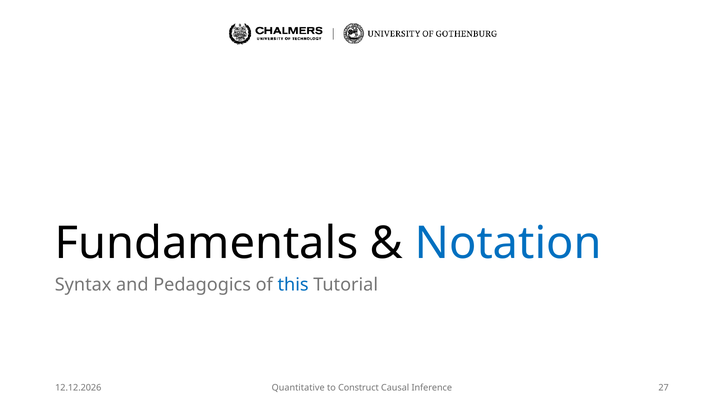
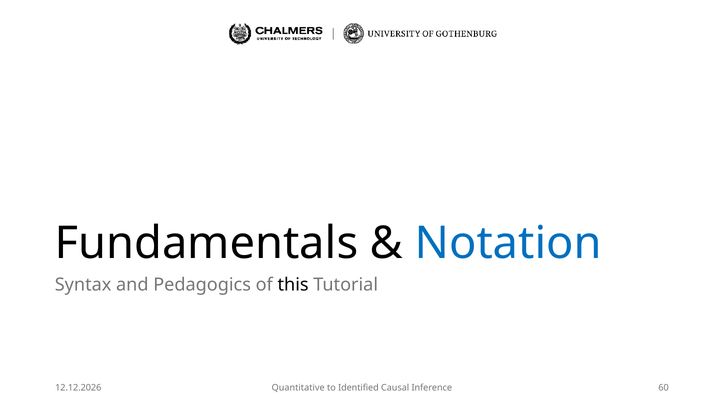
this colour: blue -> black (293, 285)
Construct: Construct -> Identified (358, 388)
27: 27 -> 60 (664, 388)
